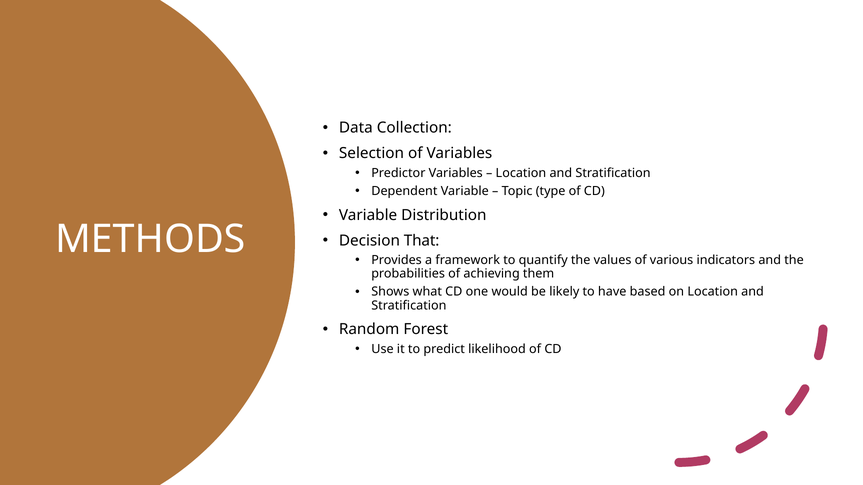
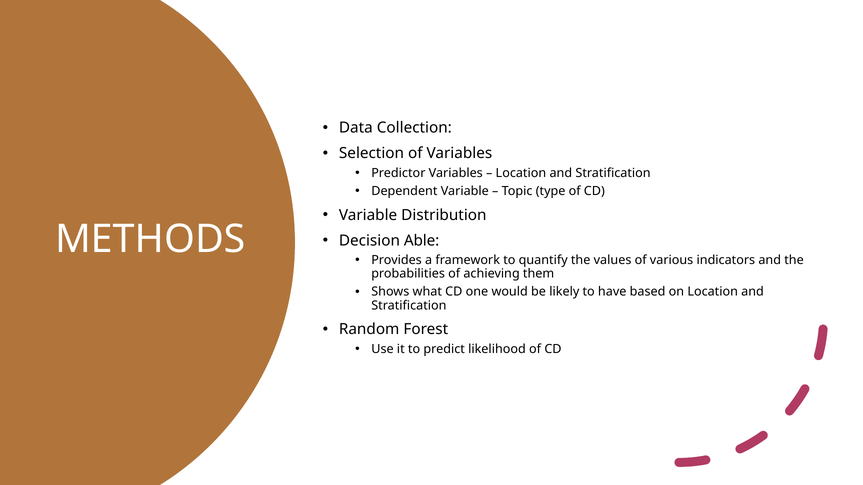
That: That -> Able (422, 241)
